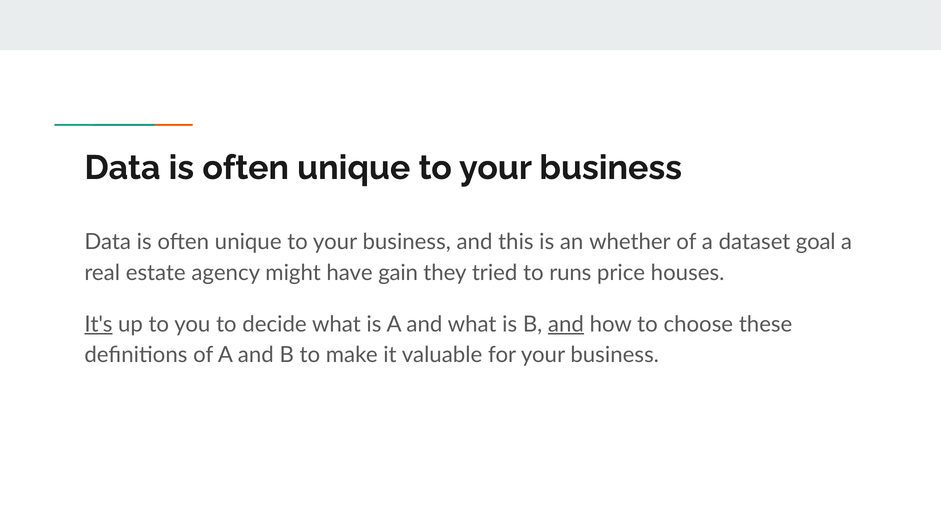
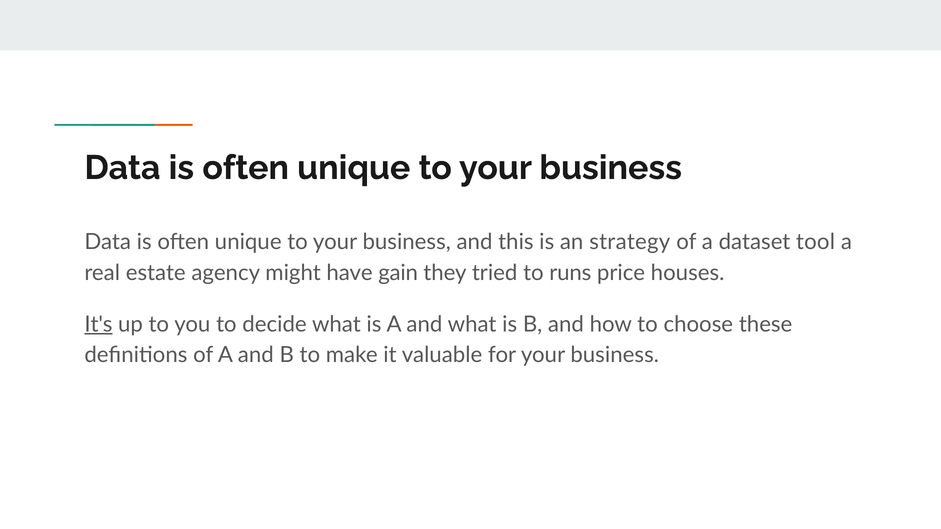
whether: whether -> strategy (630, 242)
goal: goal -> tool (815, 242)
and underline: present -> none (566, 324)
